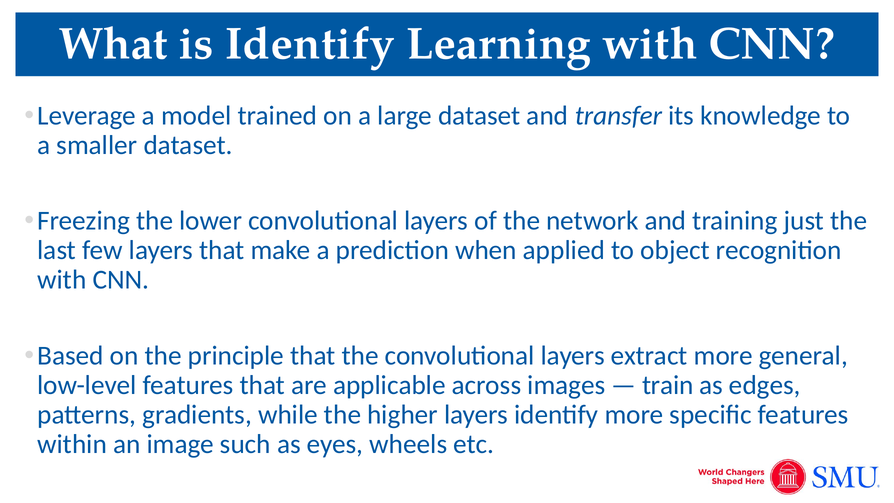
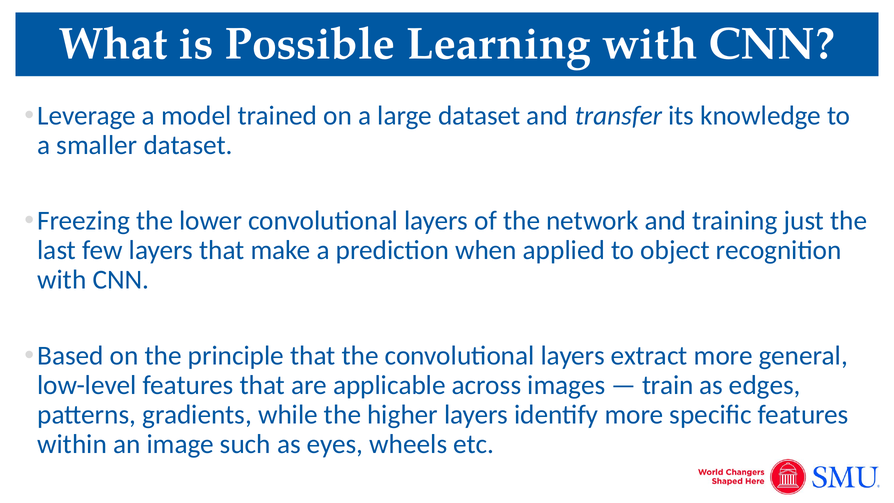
is Identify: Identify -> Possible (310, 44)
